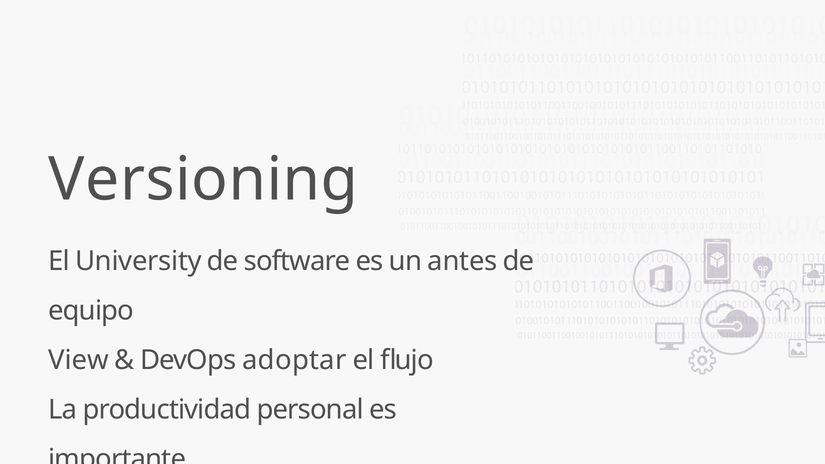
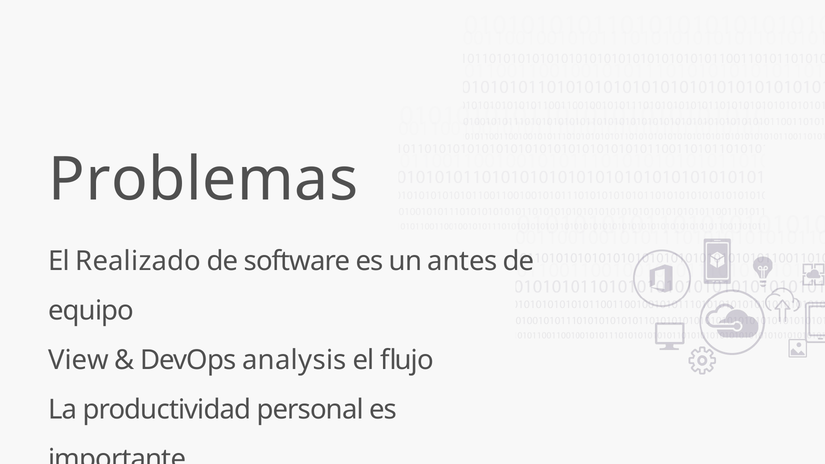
Versioning: Versioning -> Problemas (203, 180)
University: University -> Realizado (138, 261)
adoptar: adoptar -> analysis (294, 360)
